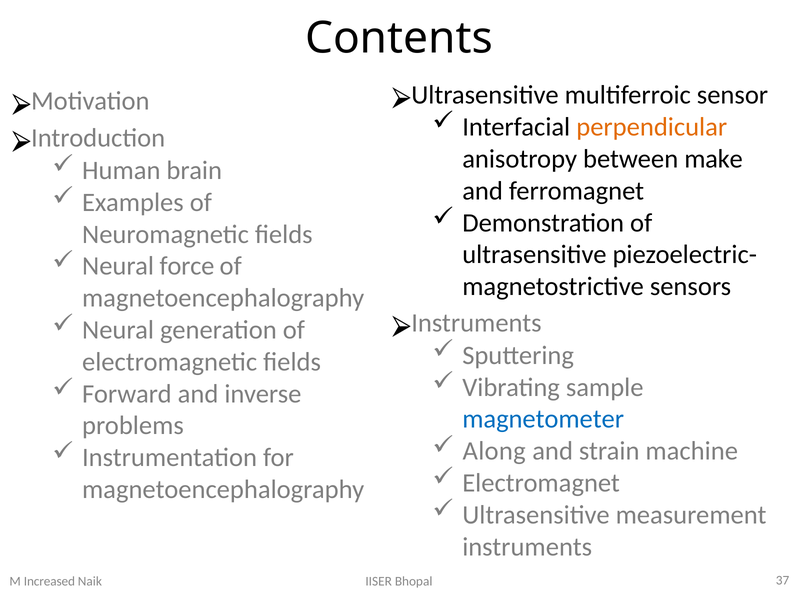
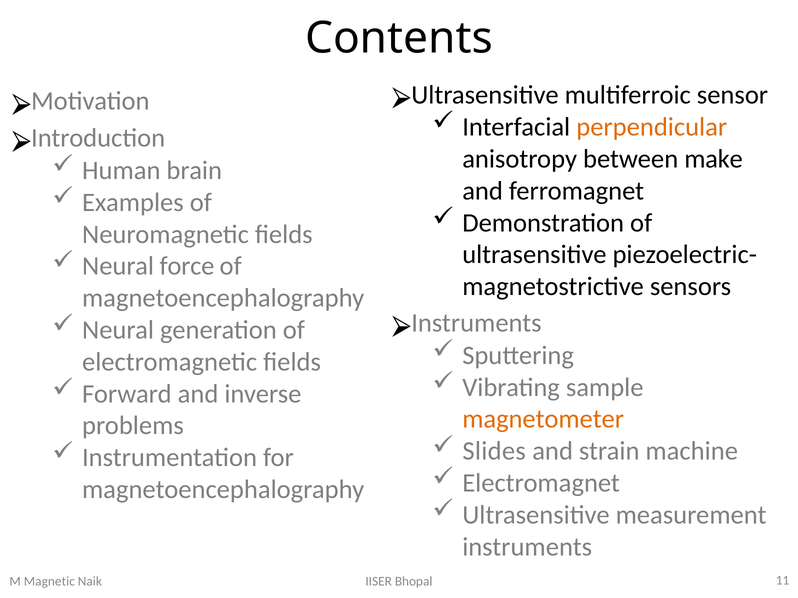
magnetometer colour: blue -> orange (543, 420)
Along: Along -> Slides (494, 451)
Increased: Increased -> Magnetic (49, 582)
37: 37 -> 11 (783, 581)
